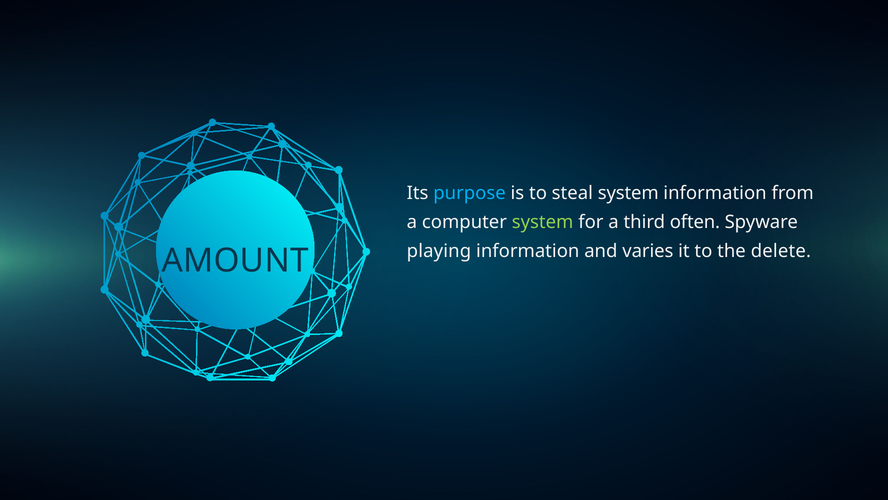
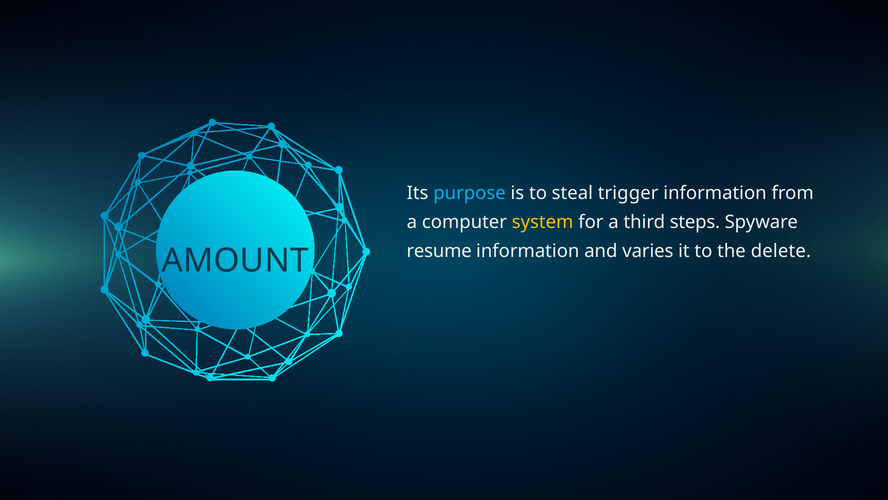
steal system: system -> trigger (628, 193)
system colour: light green -> yellow (543, 222)
often: often -> steps (695, 222)
playing: playing -> resume (439, 251)
